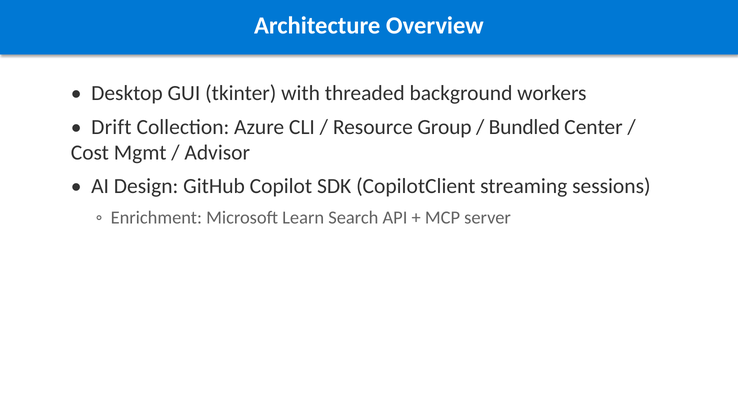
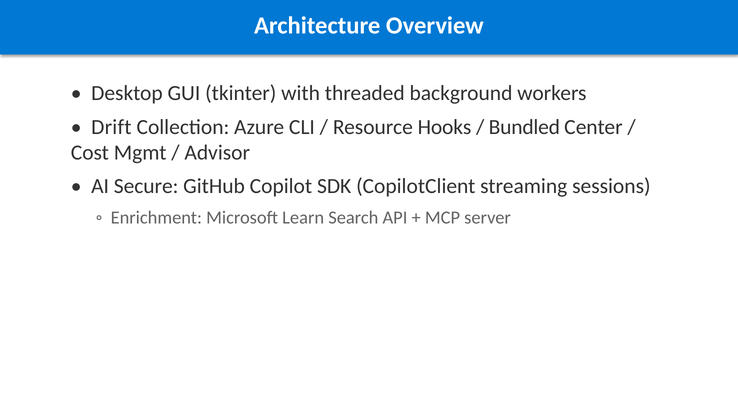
Group: Group -> Hooks (445, 127)
Design: Design -> Secure (146, 186)
